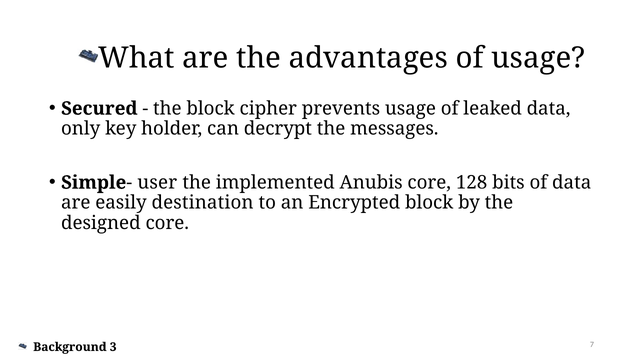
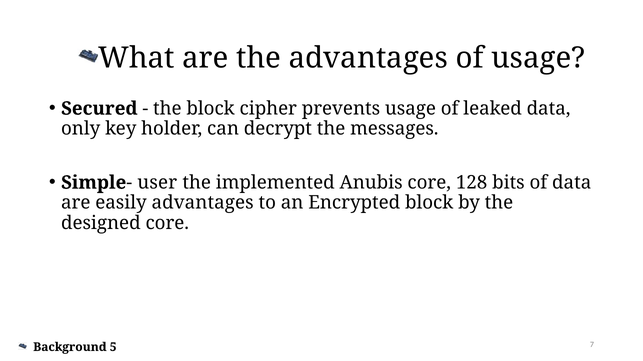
easily destination: destination -> advantages (203, 203)
3: 3 -> 5 (113, 348)
